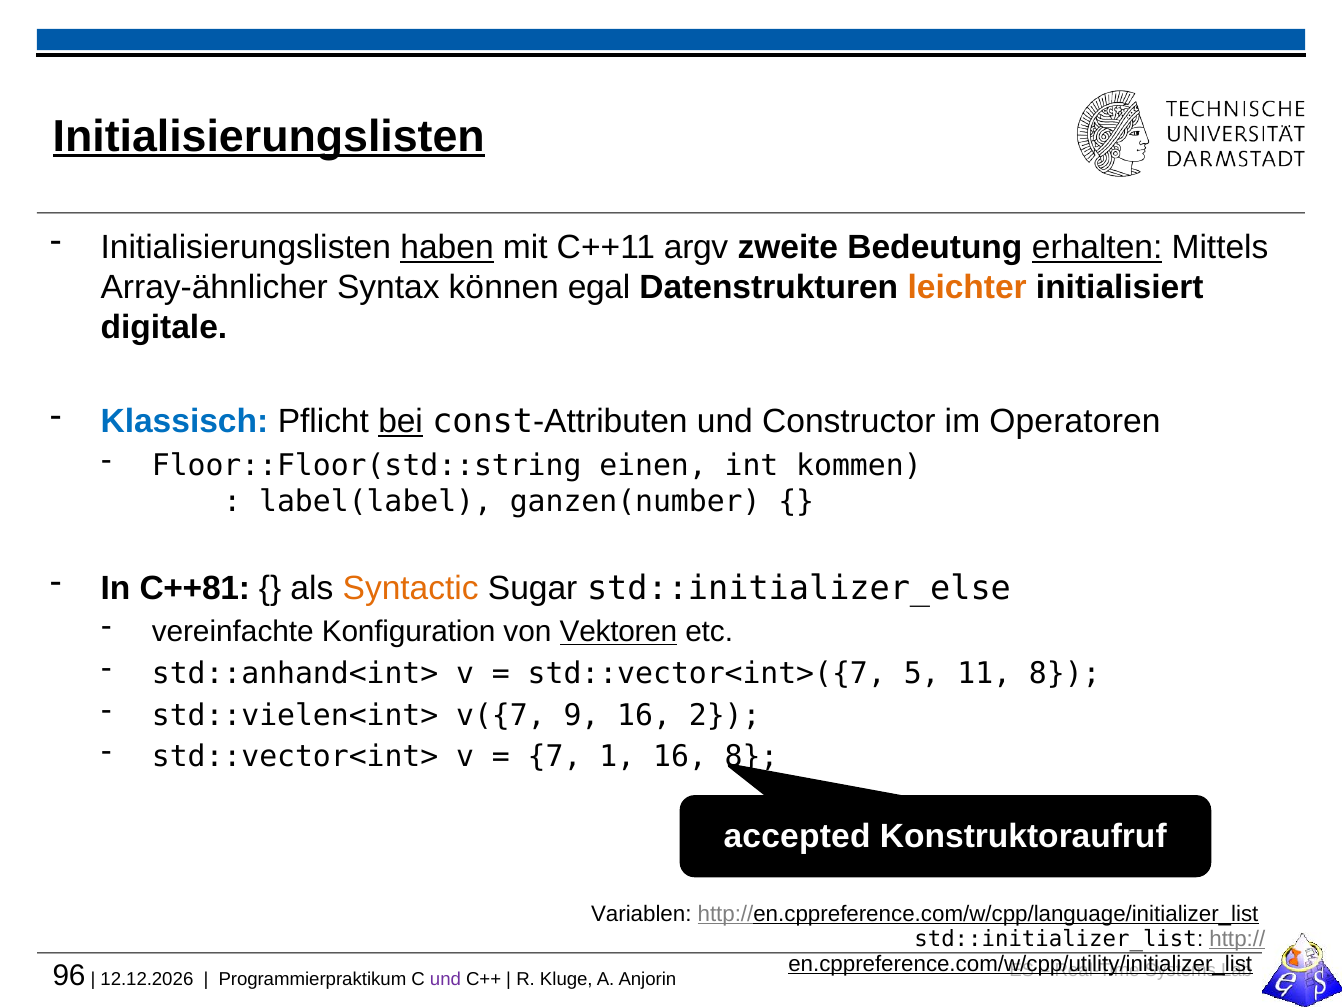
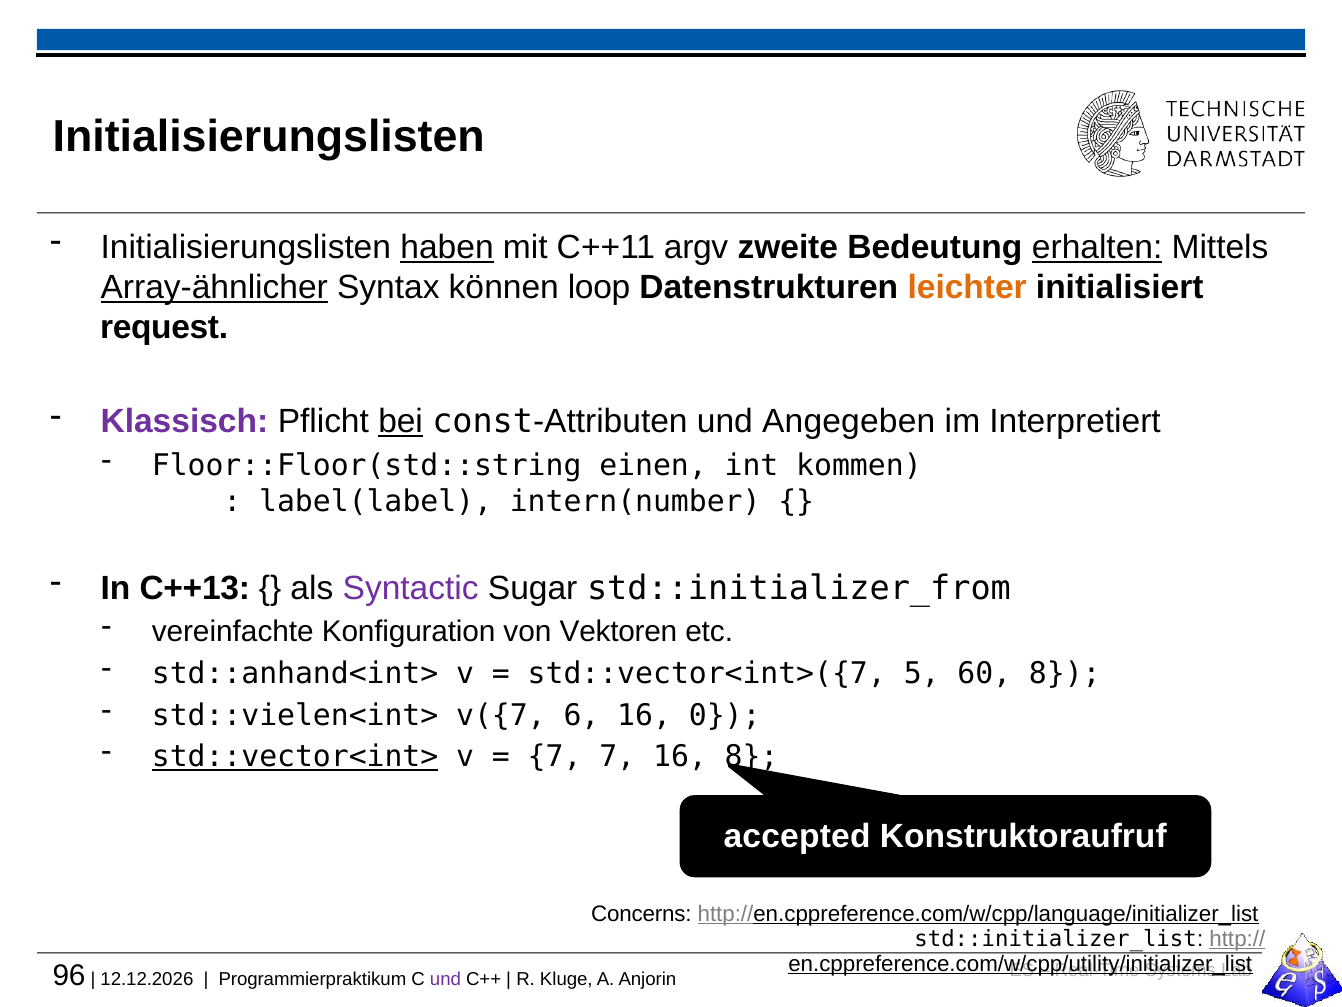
Initialisierungslisten underline: present -> none (269, 136)
Array-ähnlicher underline: none -> present (214, 287)
egal: egal -> loop (599, 287)
digitale: digitale -> request (164, 328)
Klassisch colour: blue -> purple (184, 421)
Constructor: Constructor -> Angegeben (849, 421)
Operatoren: Operatoren -> Interpretiert (1075, 421)
ganzen(number: ganzen(number -> intern(number (635, 501)
C++81: C++81 -> C++13 (195, 588)
Syntactic colour: orange -> purple (411, 588)
std::initializer_else: std::initializer_else -> std::initializer_from (799, 588)
Vektoren underline: present -> none (619, 631)
11: 11 -> 60 (984, 673)
9: 9 -> 6 (581, 715)
2: 2 -> 0 (725, 715)
std::vector<int> underline: none -> present (295, 757)
7 1: 1 -> 7 (617, 757)
Variablen: Variablen -> Concerns (641, 913)
